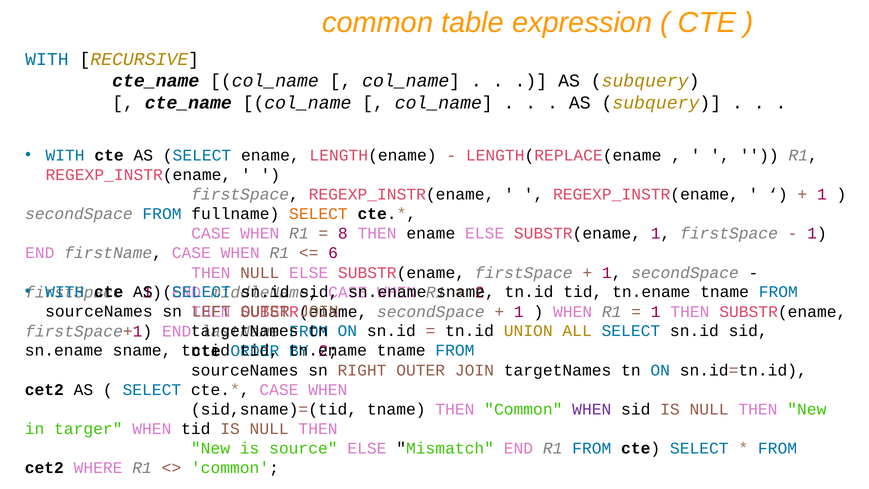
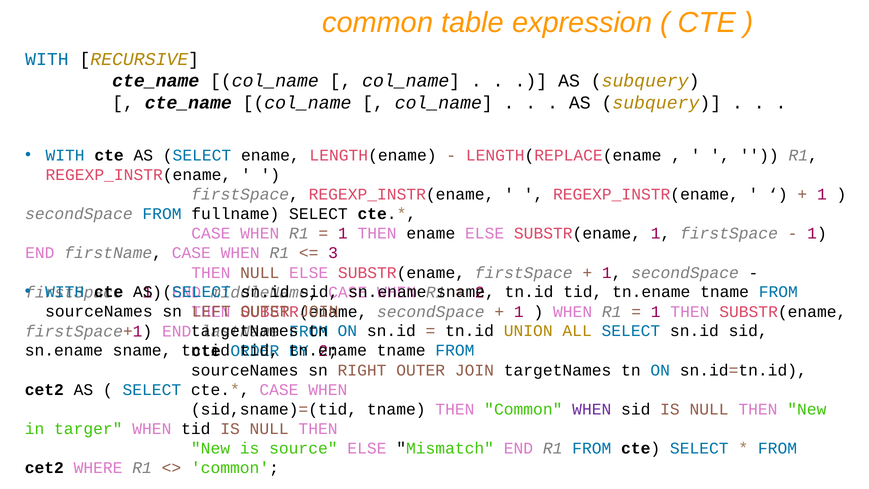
SELECT colour: orange -> black (318, 214)
8: 8 -> 1 (343, 233)
6: 6 -> 3 (333, 253)
